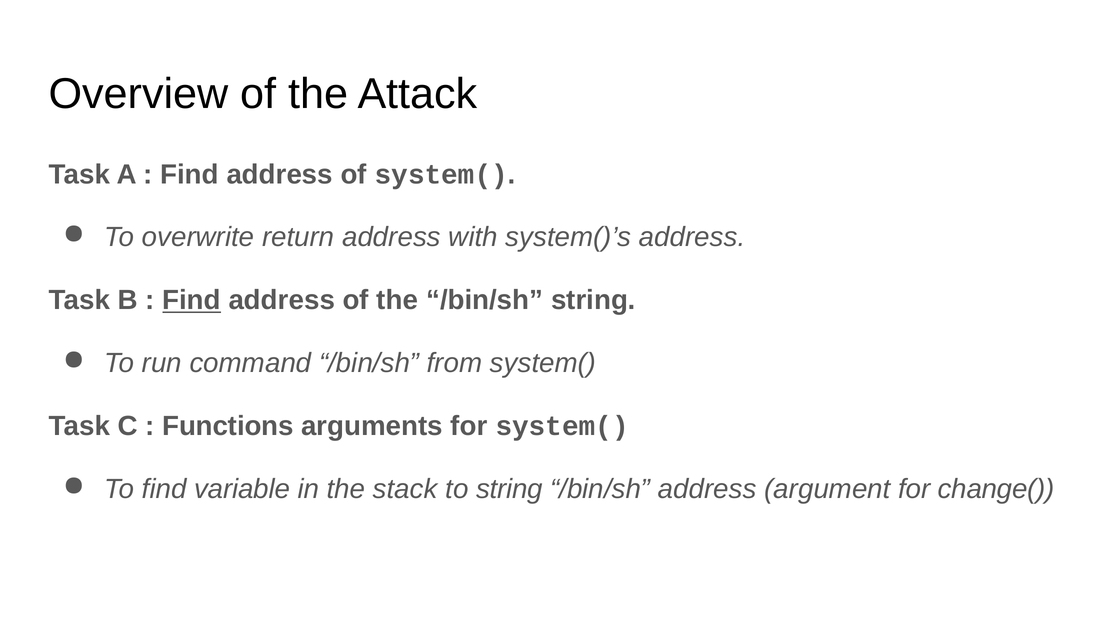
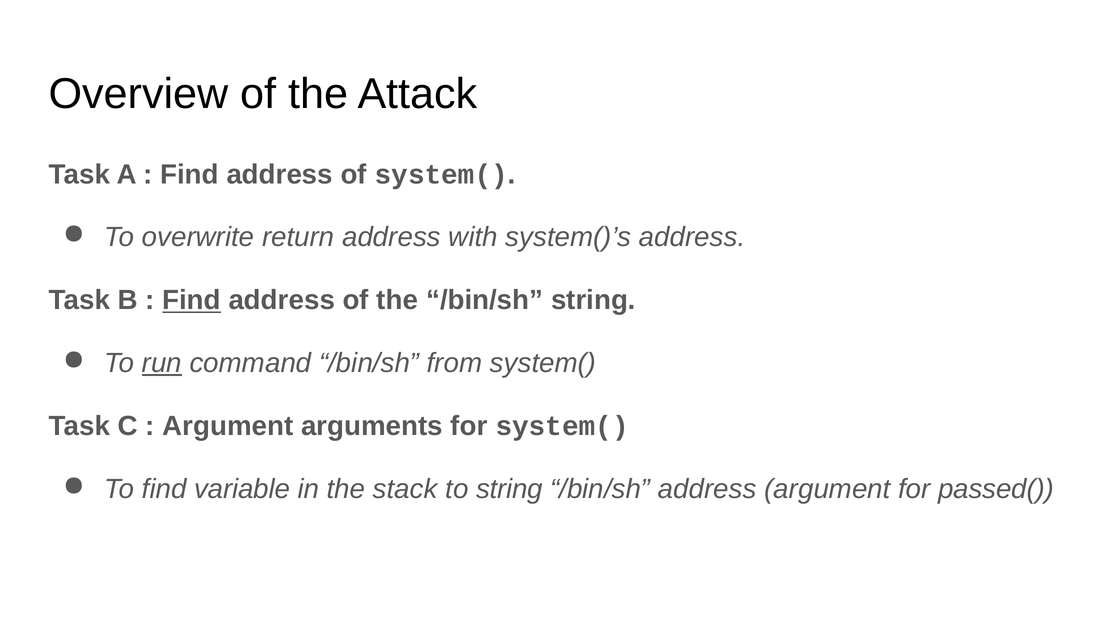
run underline: none -> present (162, 363)
Functions: Functions -> Argument (228, 426)
change(: change( -> passed( (996, 489)
